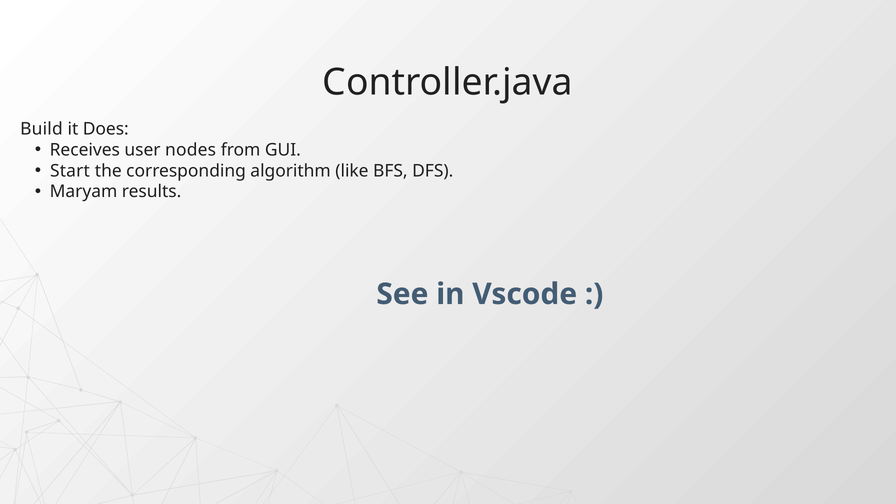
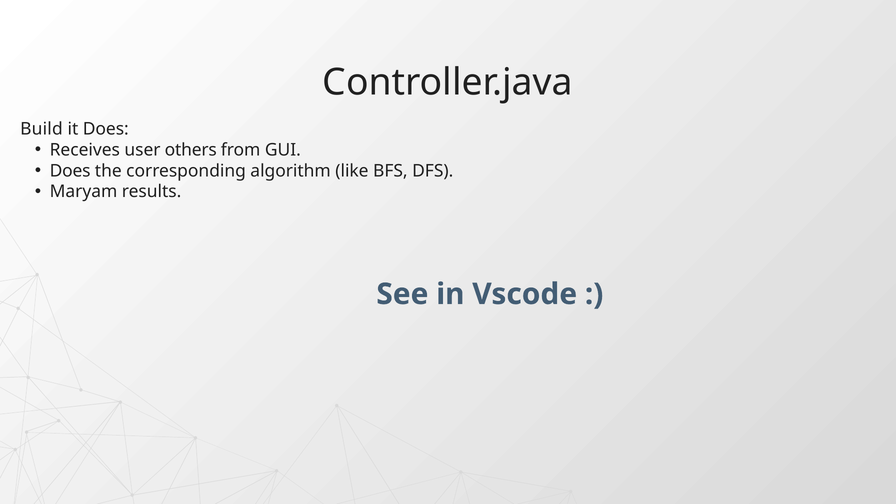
nodes: nodes -> others (191, 150)
Start: Start -> Does (70, 171)
